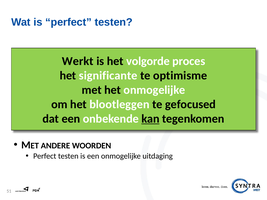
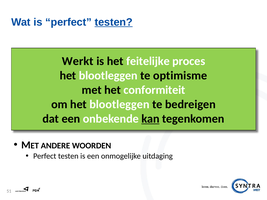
testen underline: none -> present (114, 22)
volgorde: volgorde -> feitelijke (148, 61)
significante: significante -> blootleggen (108, 76)
het onmogelijke: onmogelijke -> conformiteit (154, 90)
gefocused: gefocused -> bedreigen (190, 104)
